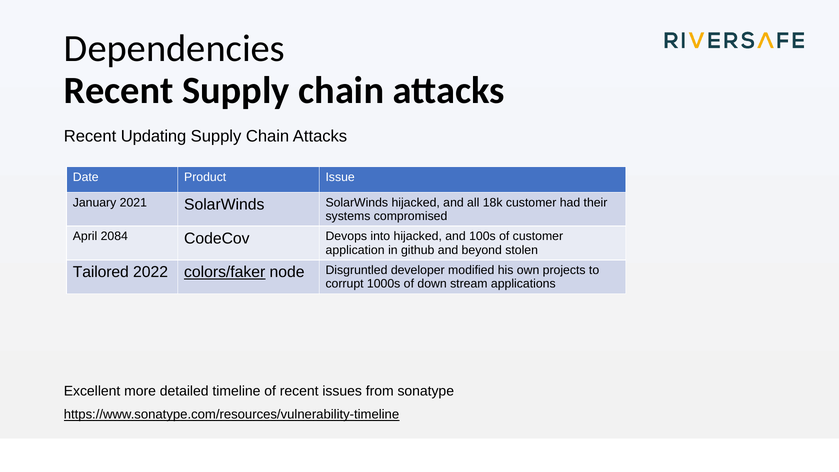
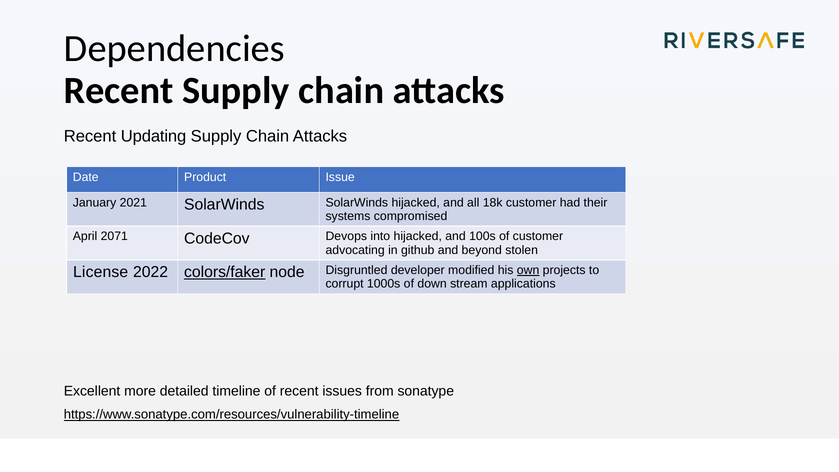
2084: 2084 -> 2071 (114, 236)
application: application -> advocating (355, 250)
Tailored: Tailored -> License (101, 272)
own underline: none -> present (528, 270)
